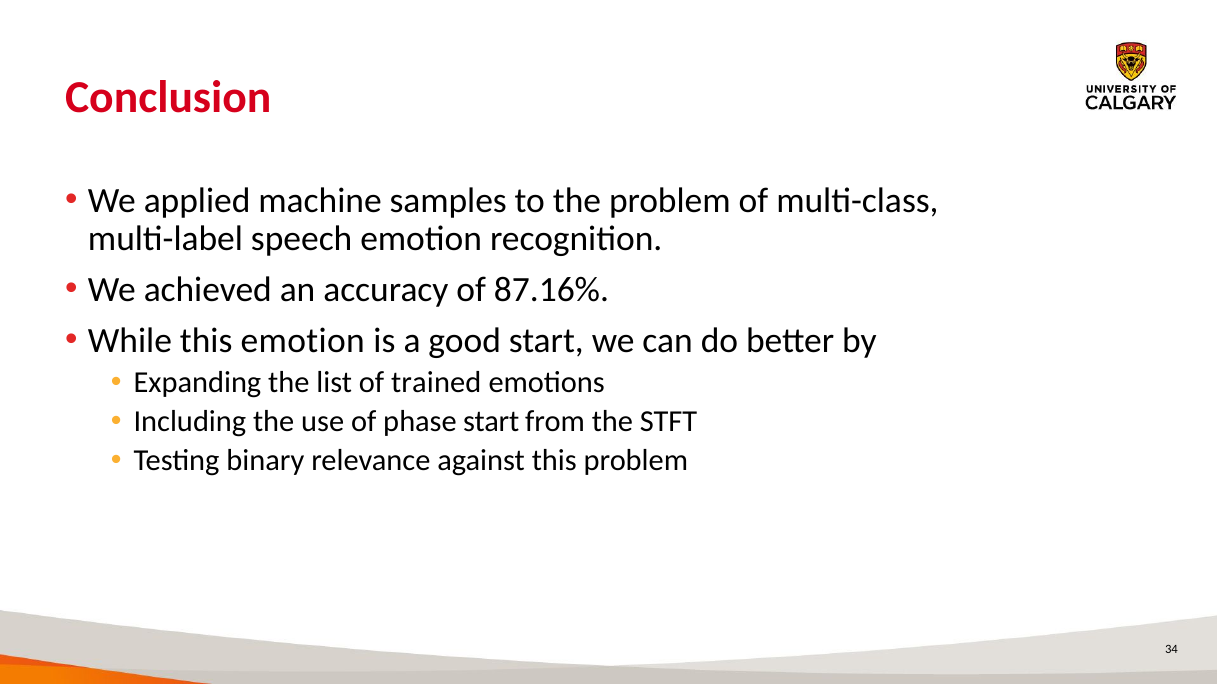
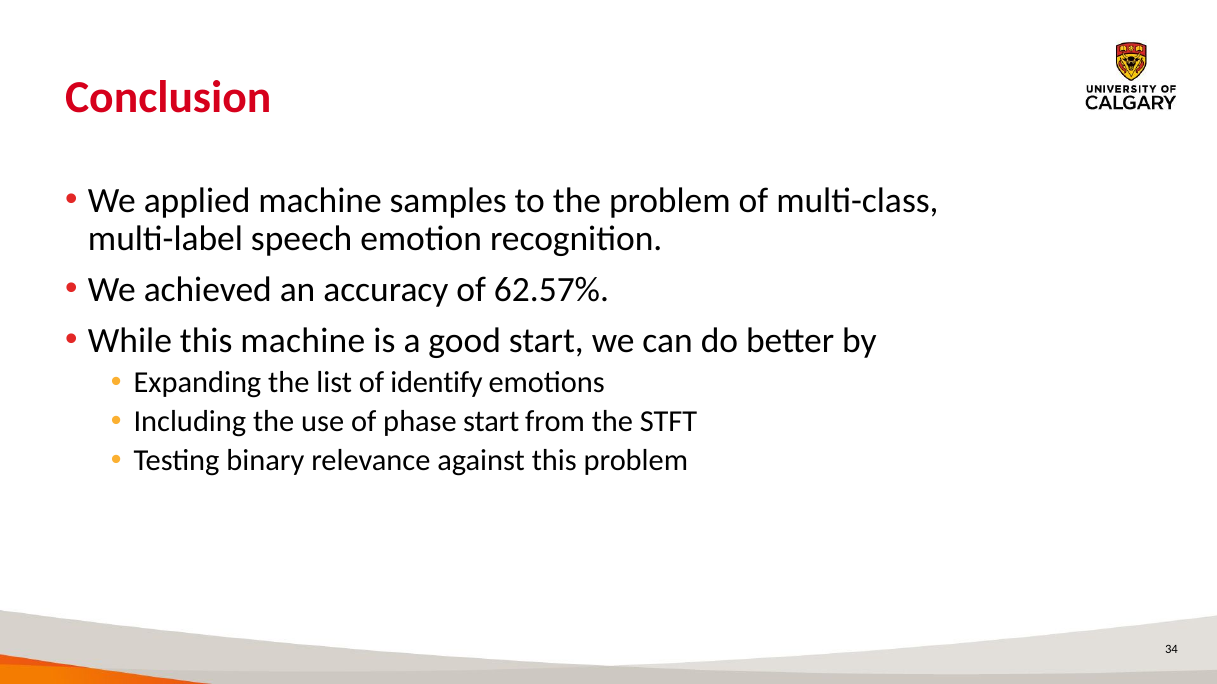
87.16%: 87.16% -> 62.57% (551, 290)
this emotion: emotion -> machine (303, 341)
trained: trained -> identify (436, 383)
